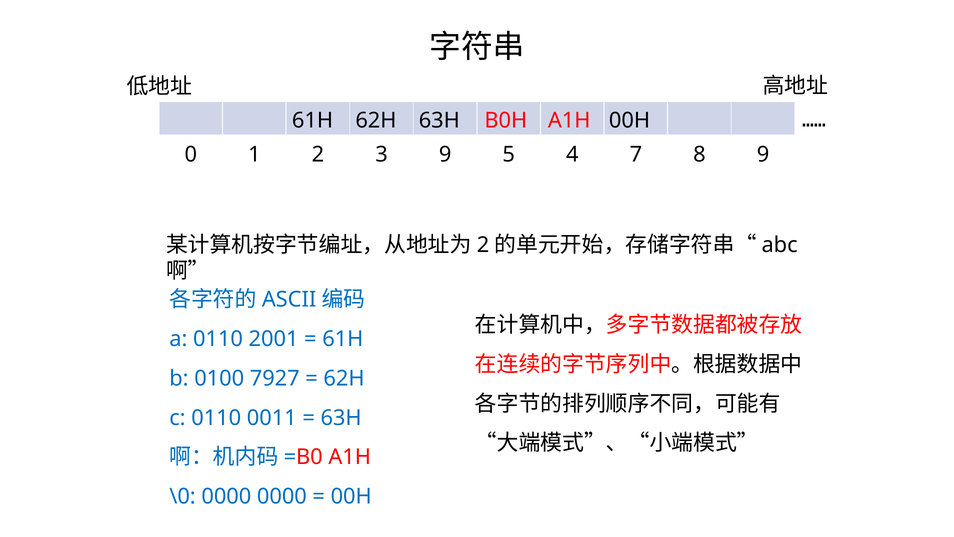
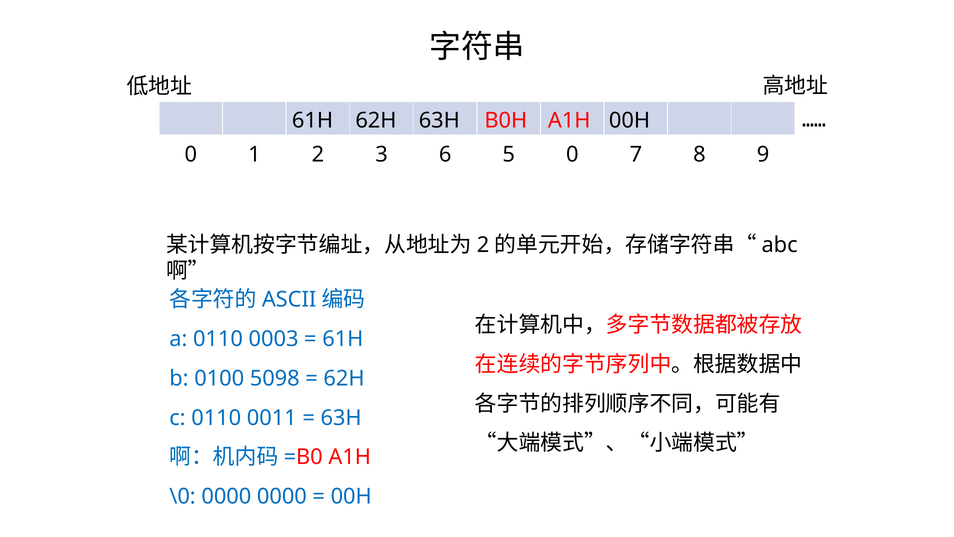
3 9: 9 -> 6 (445, 154)
5 4: 4 -> 0 (572, 154)
2001: 2001 -> 0003 (274, 339)
7927: 7927 -> 5098 (275, 378)
